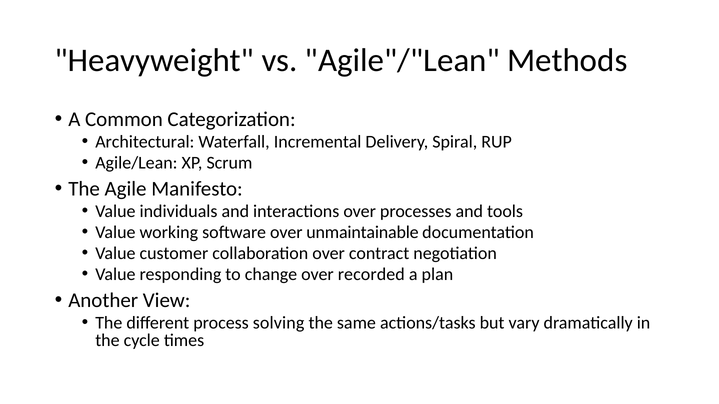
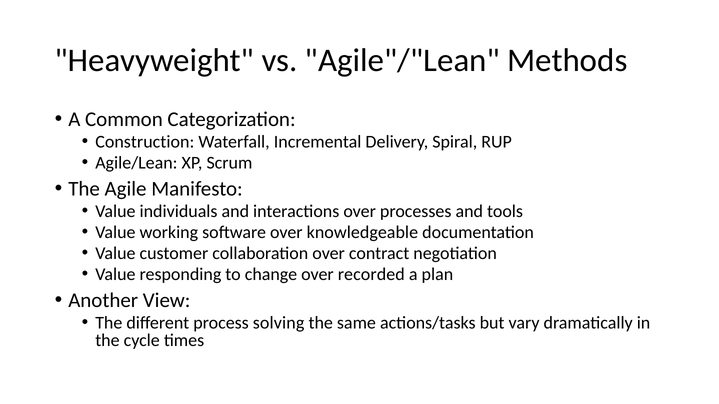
Architectural: Architectural -> Construction (145, 142)
unmaintainable: unmaintainable -> knowledgeable (362, 233)
